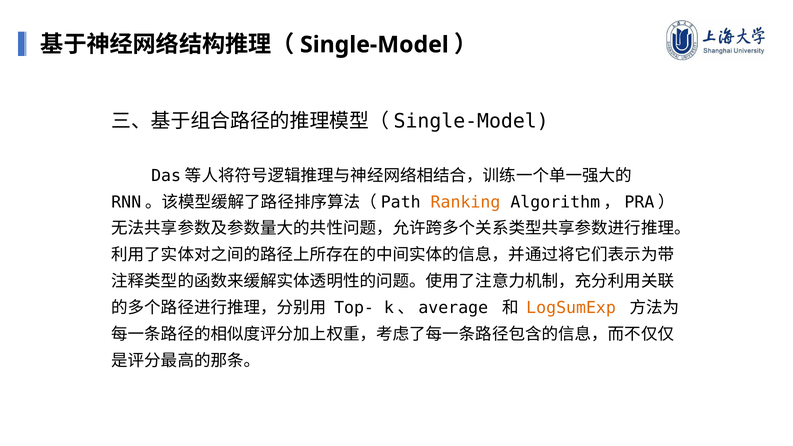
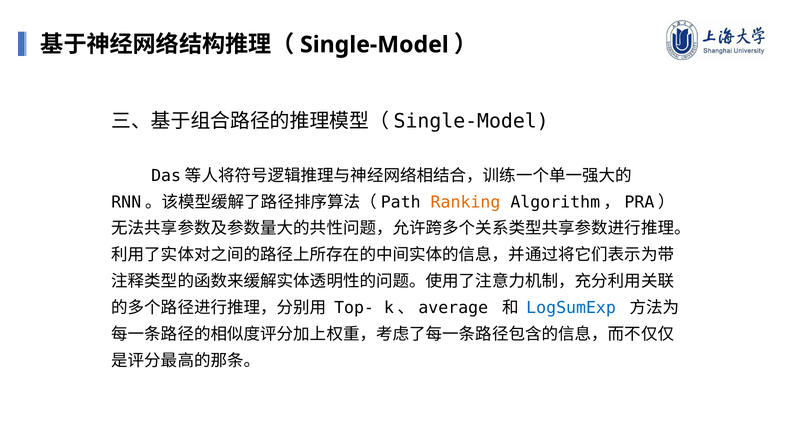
LogSumExp colour: orange -> blue (571, 308)
